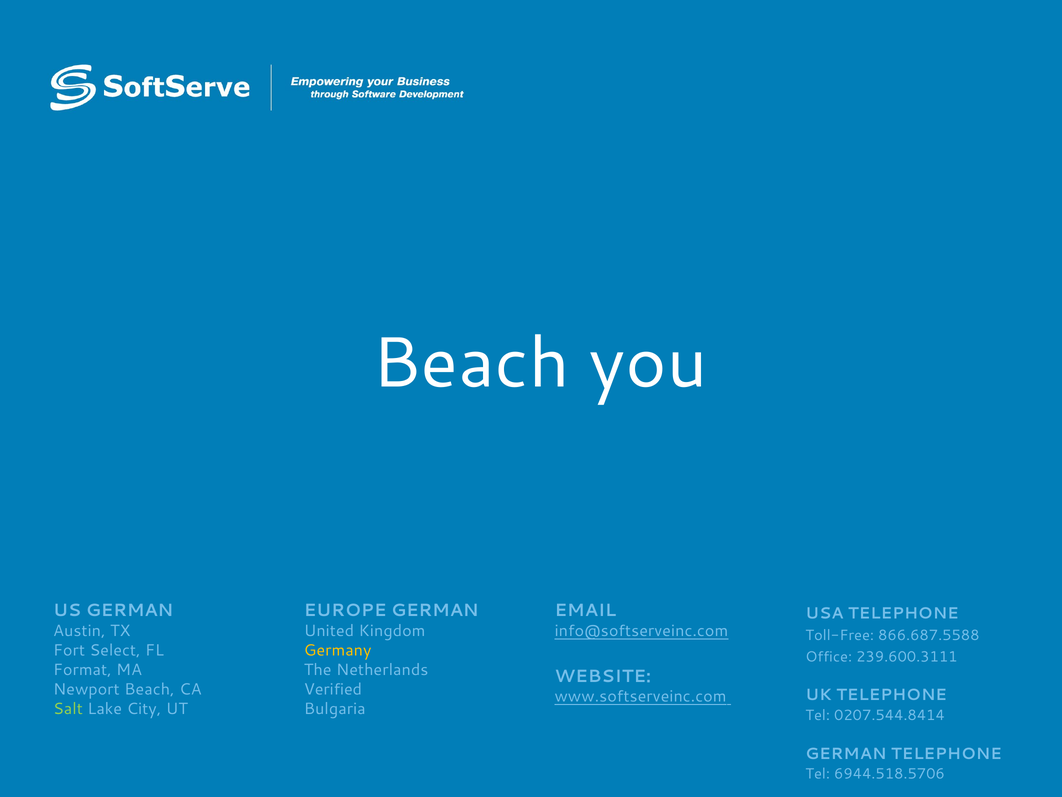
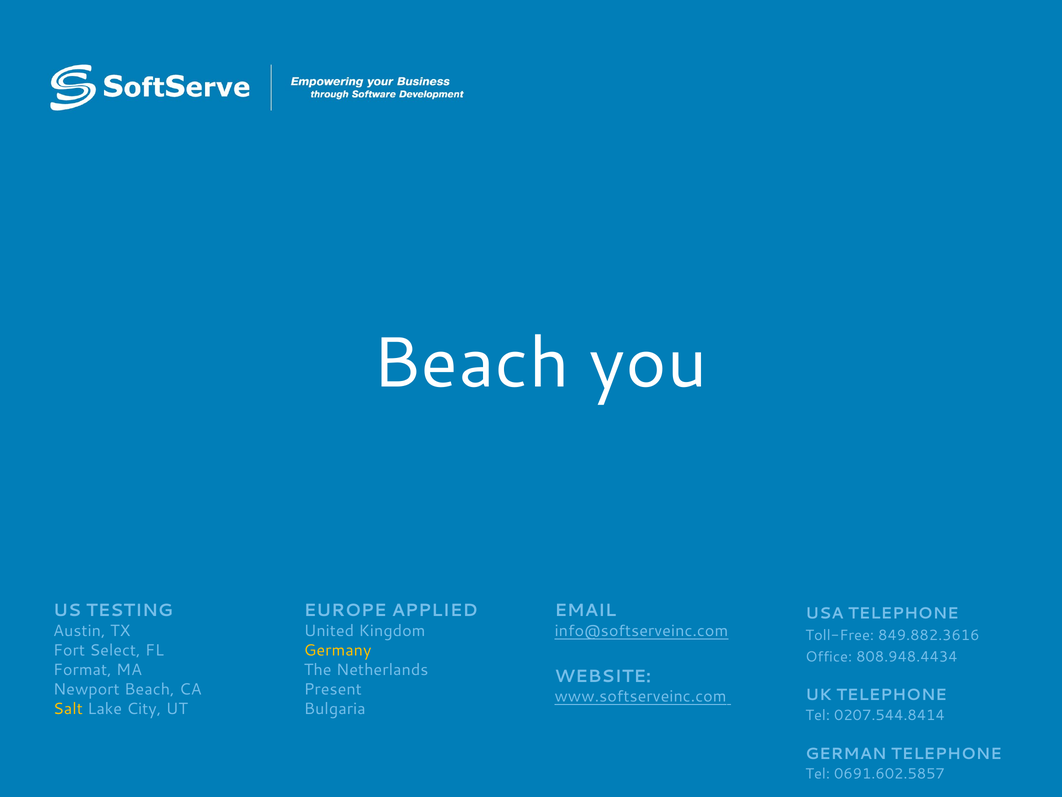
US GERMAN: GERMAN -> TESTING (129, 610)
EUROPE GERMAN: GERMAN -> APPLIED (435, 610)
866.687.5588: 866.687.5588 -> 849.882.3616 (929, 635)
239.600.3111: 239.600.3111 -> 808.948.4434 (907, 656)
Verified: Verified -> Present (333, 689)
Salt colour: light green -> yellow (68, 708)
6944.518.5706: 6944.518.5706 -> 0691.602.5857 (889, 774)
